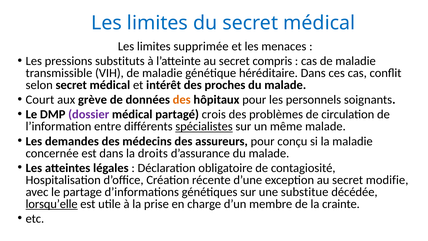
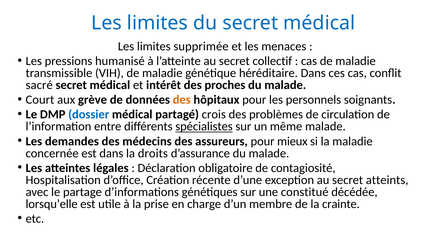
substituts: substituts -> humanisé (120, 61)
compris: compris -> collectif (272, 61)
selon: selon -> sacré (39, 85)
dossier colour: purple -> blue (89, 114)
conçu: conçu -> mieux (292, 141)
modifie: modifie -> atteints (387, 180)
substitue: substitue -> constitué (305, 192)
lorsqu’elle underline: present -> none (52, 204)
